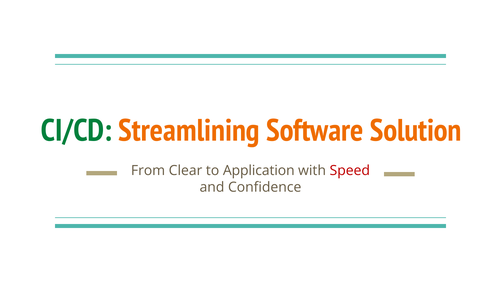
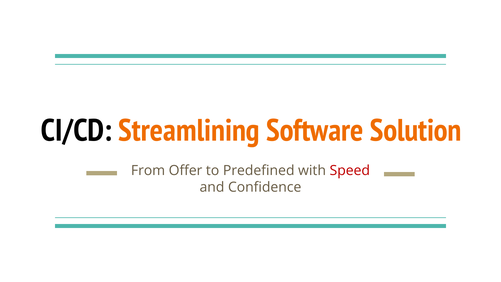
CI/CD colour: green -> black (76, 131)
Clear: Clear -> Offer (186, 170)
Application: Application -> Predefined (259, 170)
